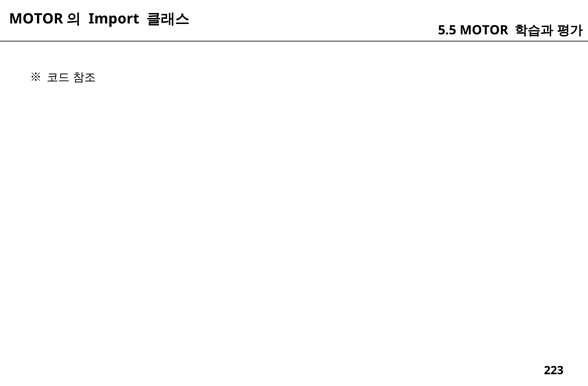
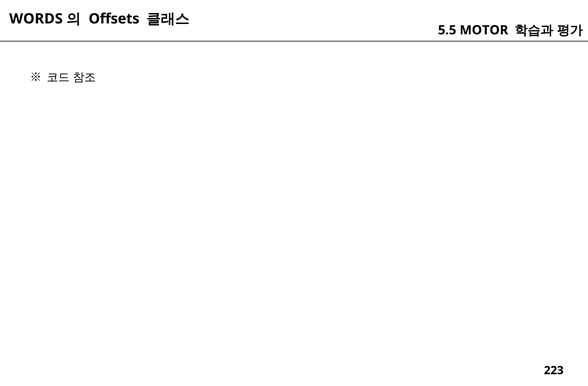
MOTOR: MOTOR -> WORDS (36, 19)
Import: Import -> Offsets (114, 19)
